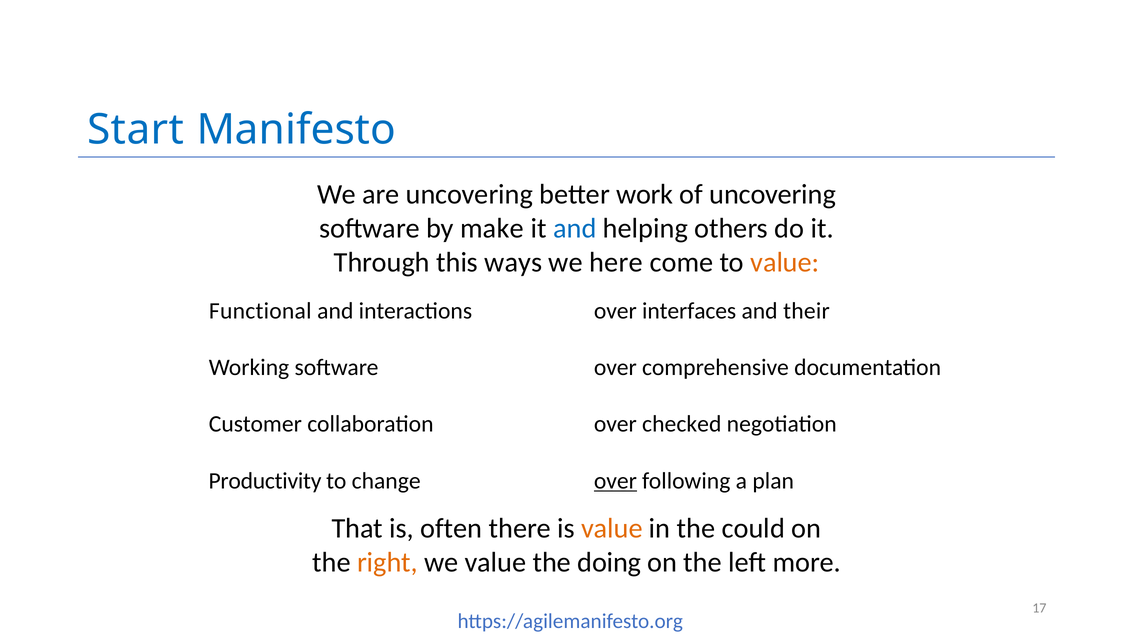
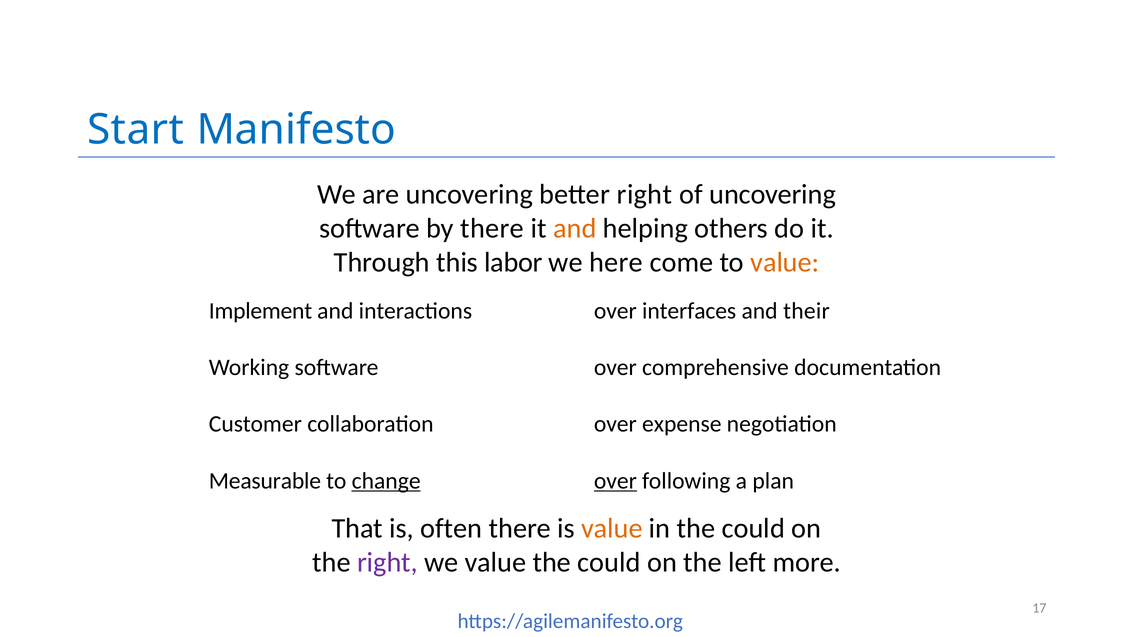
better work: work -> right (645, 194)
by make: make -> there (492, 228)
and colour: blue -> orange (575, 228)
ways: ways -> labor (513, 262)
Functional: Functional -> Implement (260, 311)
checked: checked -> expense (682, 424)
Productivity: Productivity -> Measurable (265, 481)
change underline: none -> present (386, 481)
right colour: orange -> purple (388, 563)
value the doing: doing -> could (609, 563)
